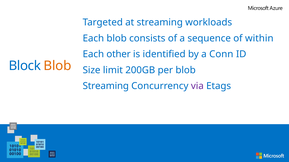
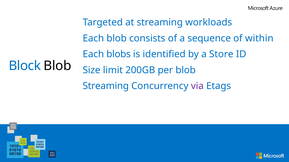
other: other -> blobs (119, 54)
Conn: Conn -> Store (221, 54)
Blob colour: orange -> black (57, 66)
